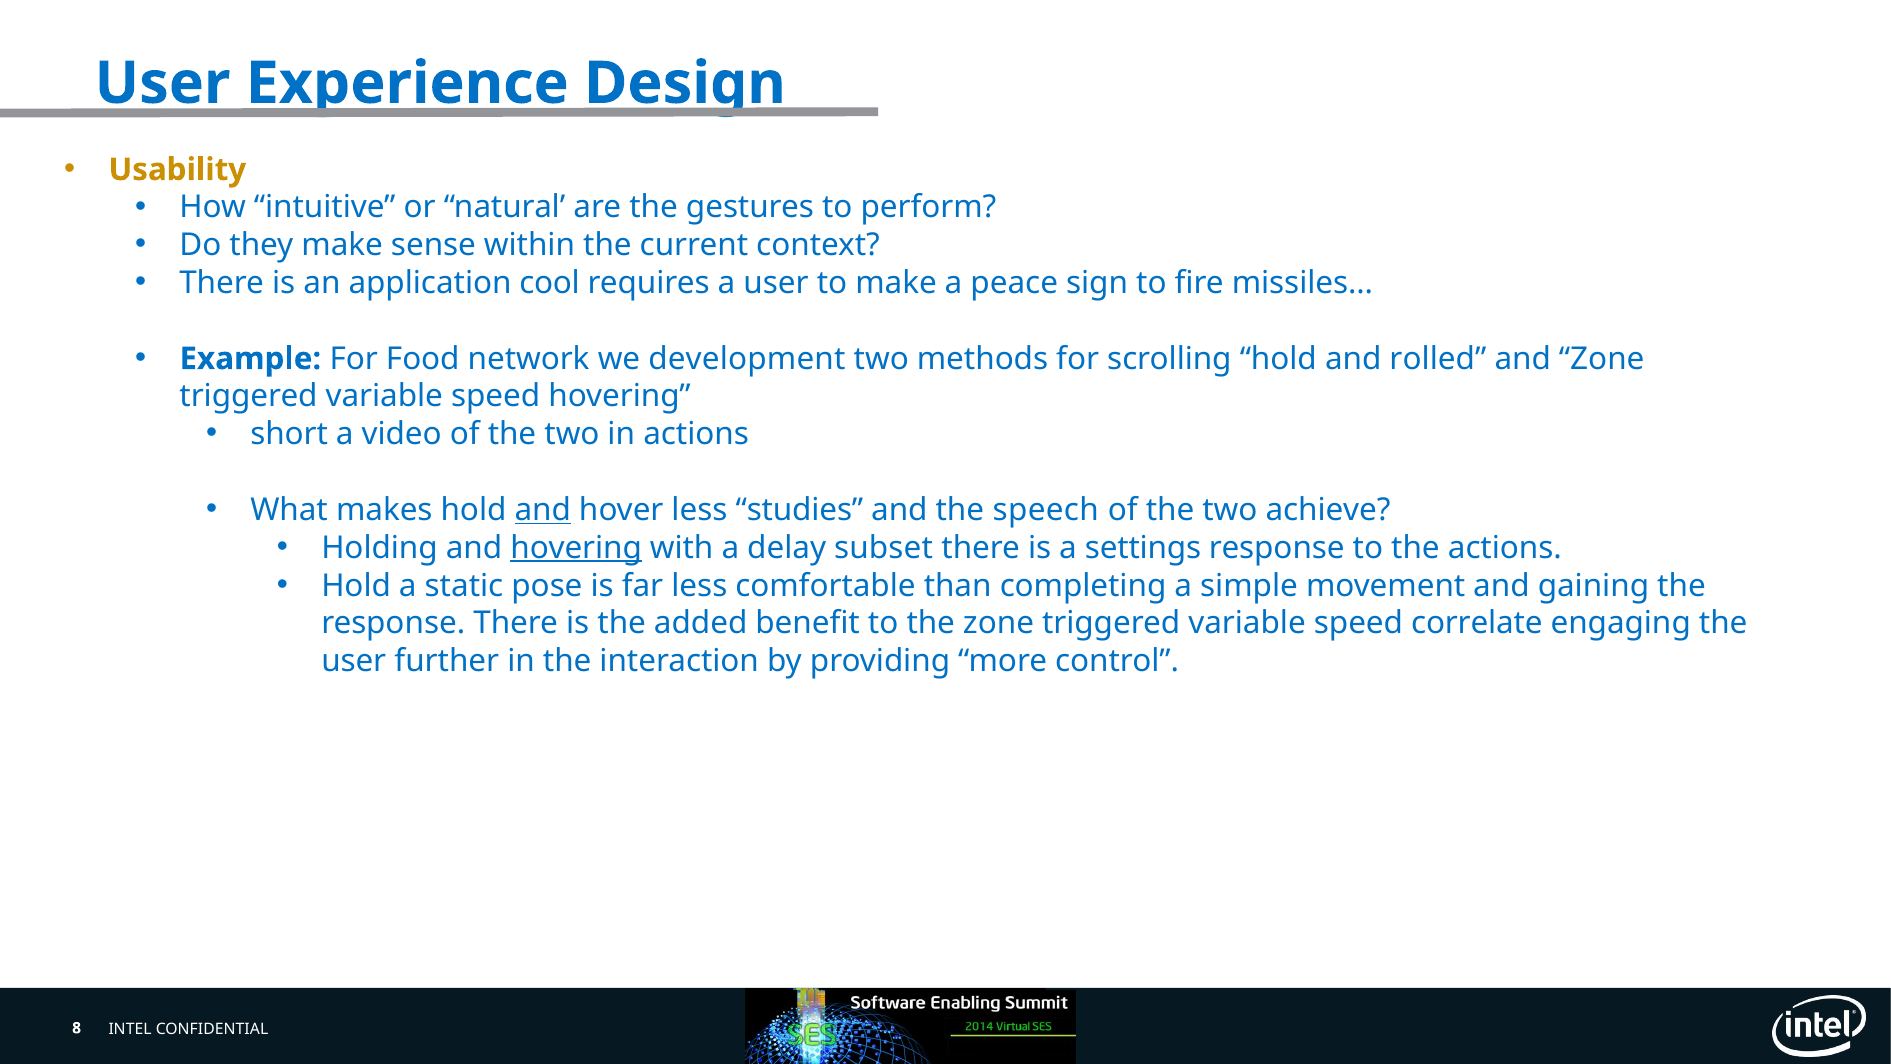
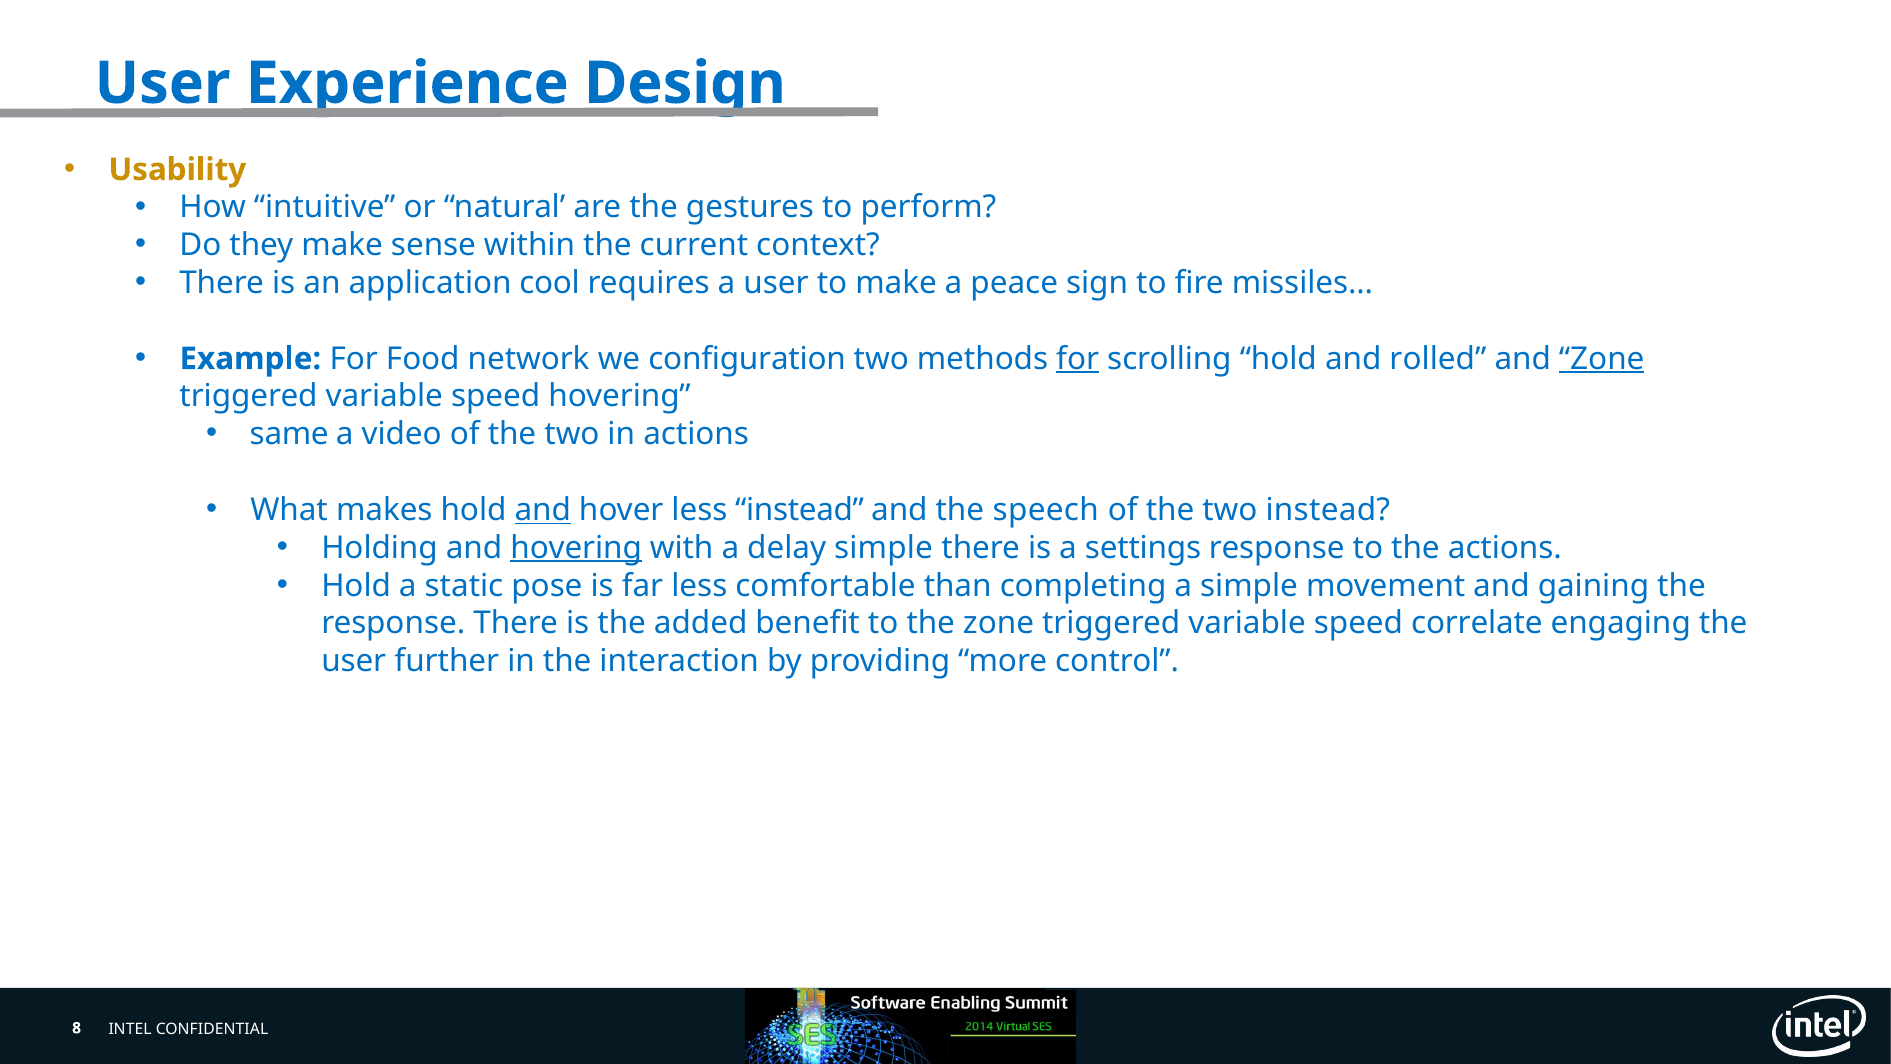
development: development -> configuration (747, 359)
for underline: none -> present (1078, 359)
Zone underline: none -> present (1602, 359)
short: short -> same (289, 434)
less studies: studies -> instead (800, 510)
two achieve: achieve -> instead (1328, 510)
delay subset: subset -> simple (884, 548)
